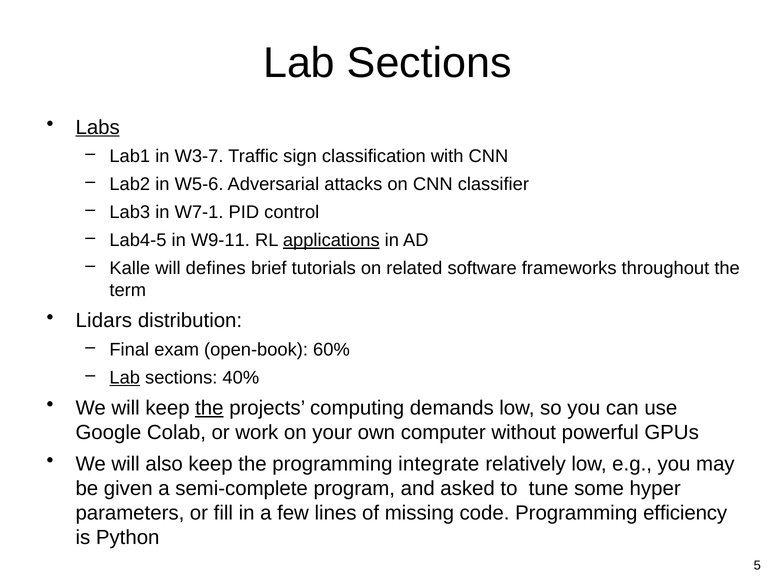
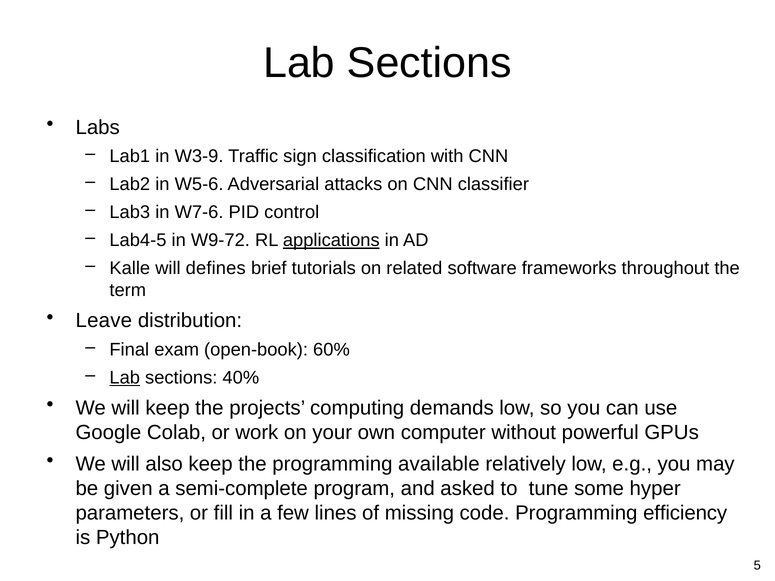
Labs underline: present -> none (98, 127)
W3-7: W3-7 -> W3-9 (199, 156)
W7-1: W7-1 -> W7-6 (199, 213)
W9-11: W9-11 -> W9-72 (220, 241)
Lidars: Lidars -> Leave (104, 321)
the underline: present -> none (209, 408)
integrate: integrate -> available (439, 464)
